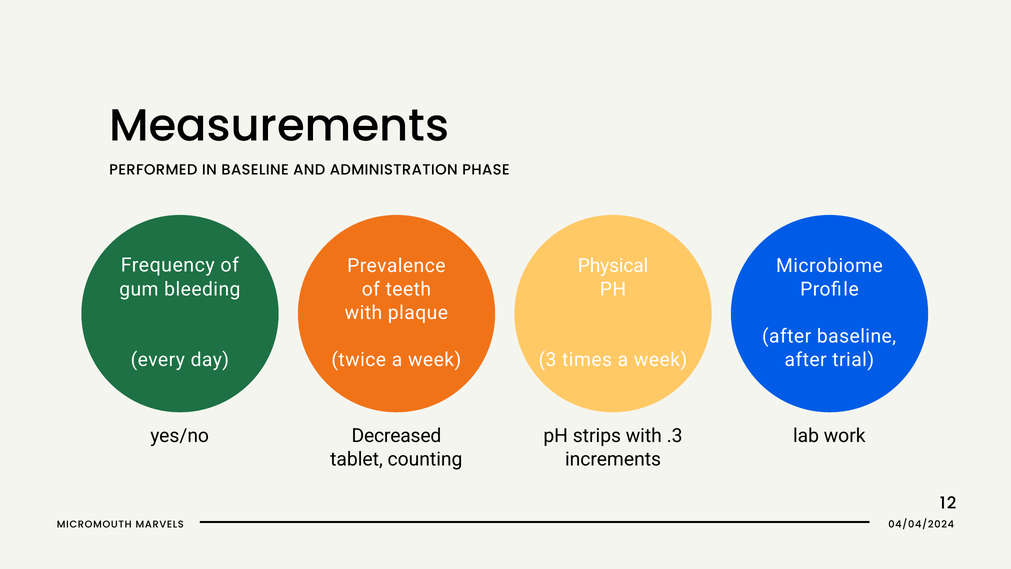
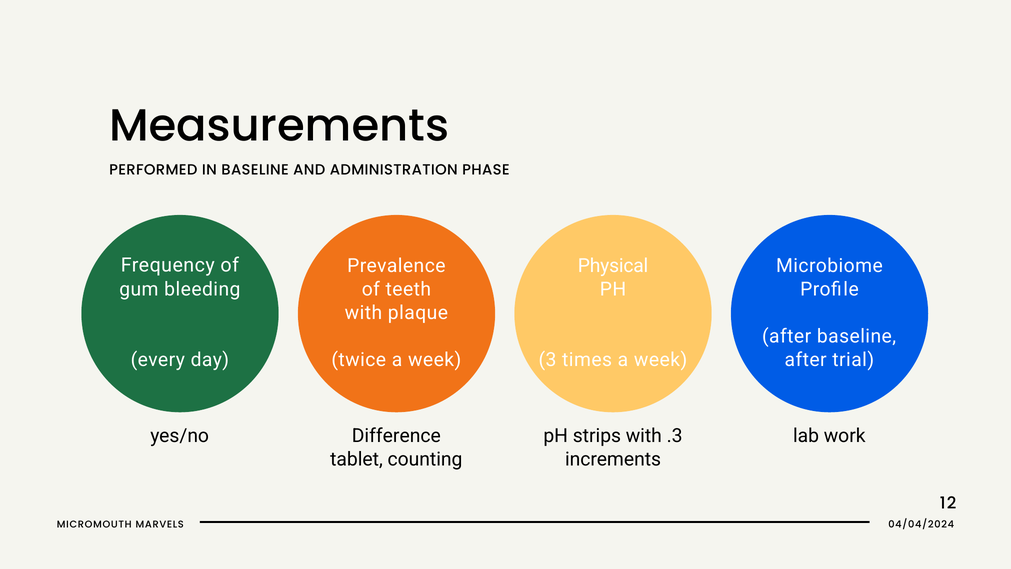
Decreased: Decreased -> Difference (396, 436)
